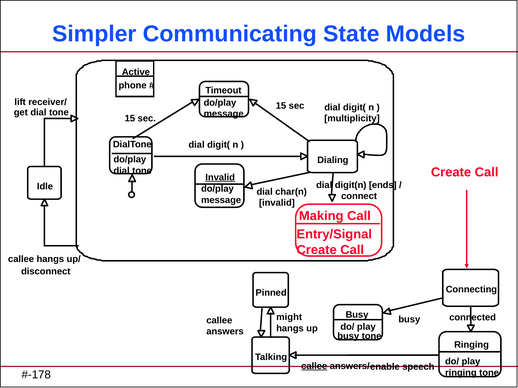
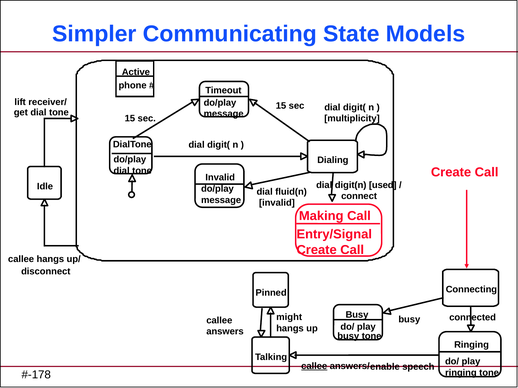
Invalid underline: present -> none (220, 178)
ends: ends -> used (383, 185)
char(n: char(n -> fluid(n (291, 192)
